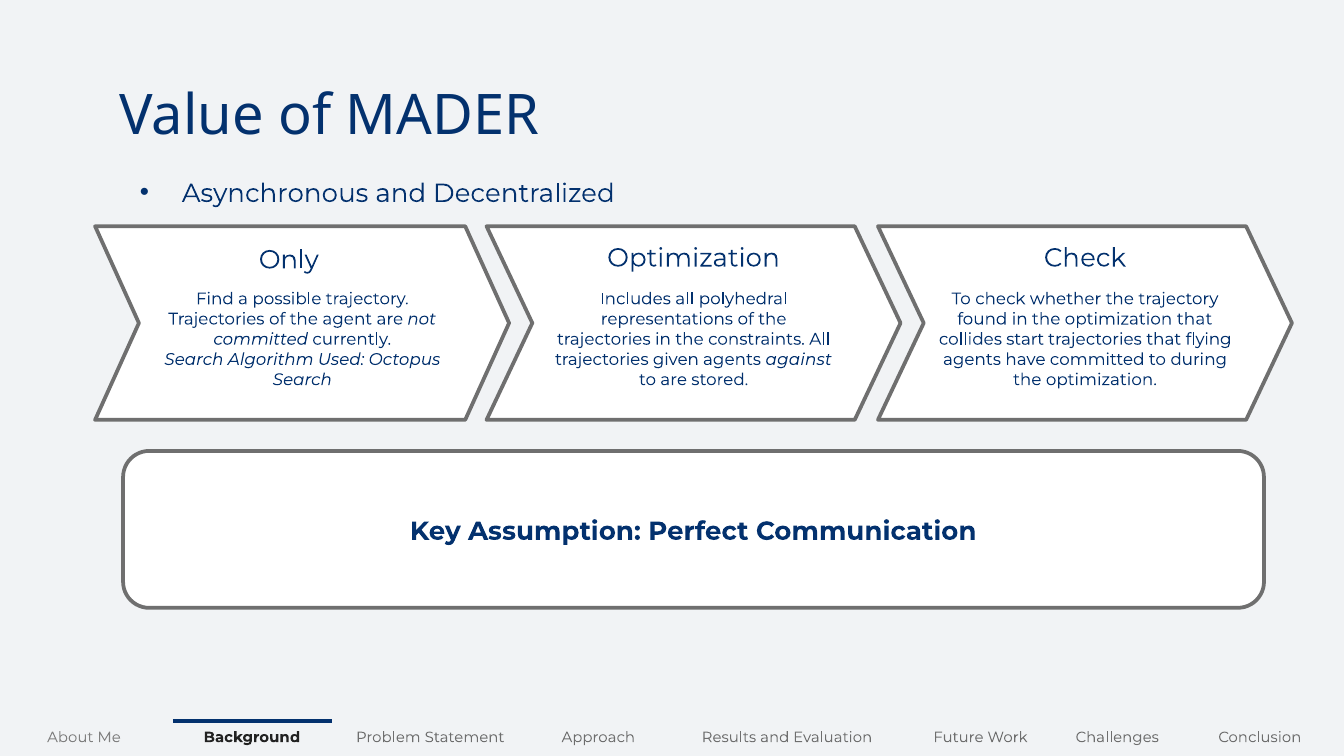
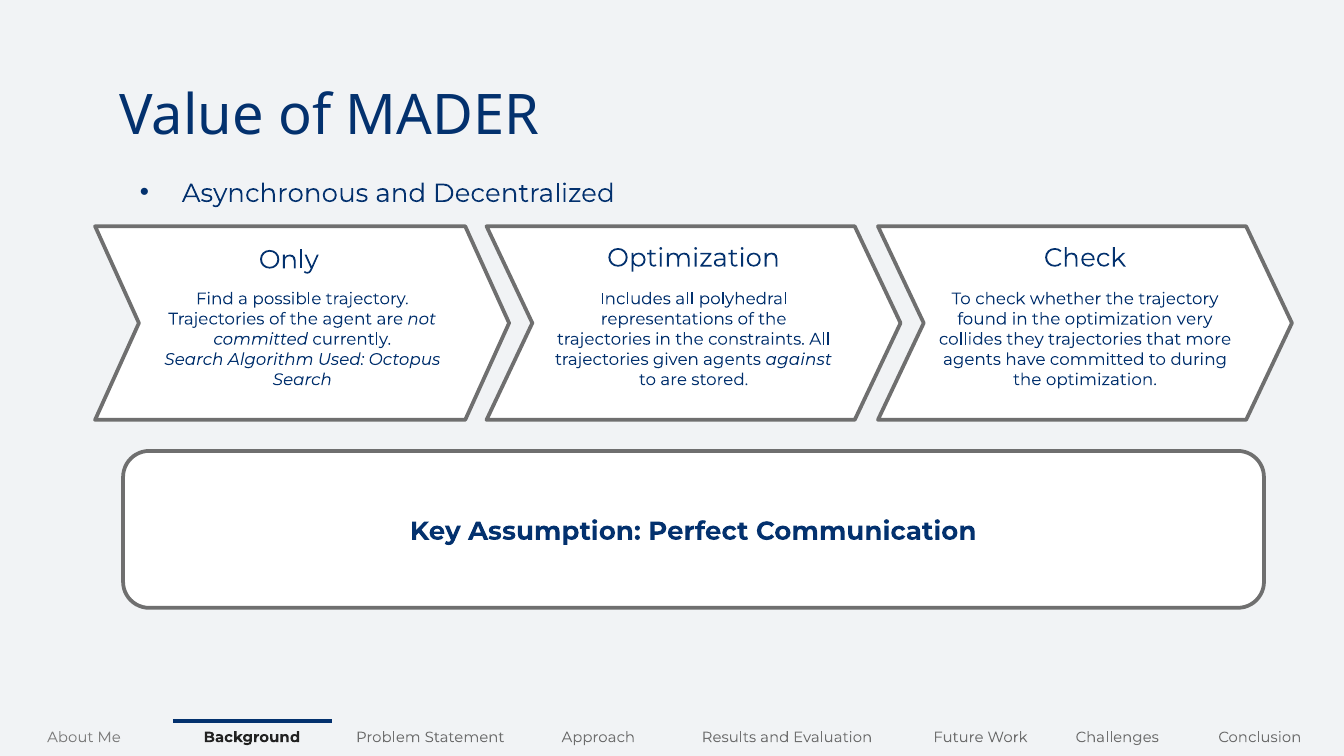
optimization that: that -> very (1195, 319)
start: start -> they (1025, 339)
flying: flying -> more (1208, 339)
